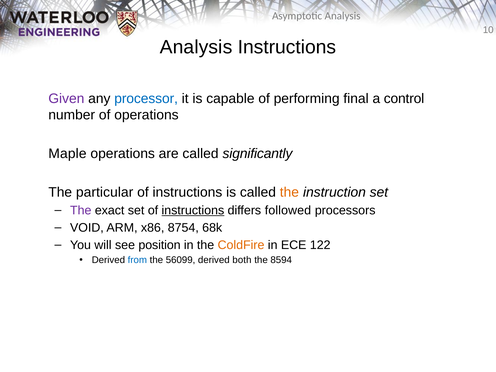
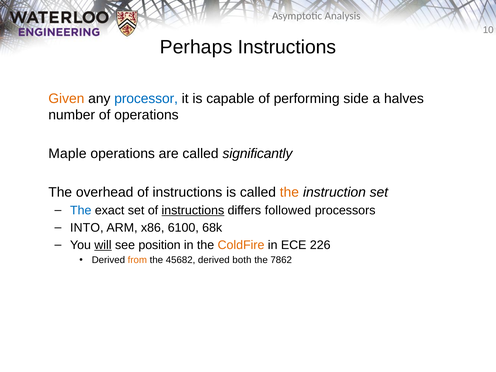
Analysis: Analysis -> Perhaps (196, 47)
Given colour: purple -> orange (66, 99)
final: final -> side (356, 99)
control: control -> halves (404, 99)
particular: particular -> overhead (105, 192)
The colour: purple -> blue (81, 210)
VOID: VOID -> INTO (87, 228)
8754: 8754 -> 6100 (183, 228)
will underline: none -> present (103, 245)
122: 122 -> 226 (320, 245)
from colour: blue -> orange (137, 260)
56099: 56099 -> 45682 (181, 260)
8594: 8594 -> 7862 (281, 260)
